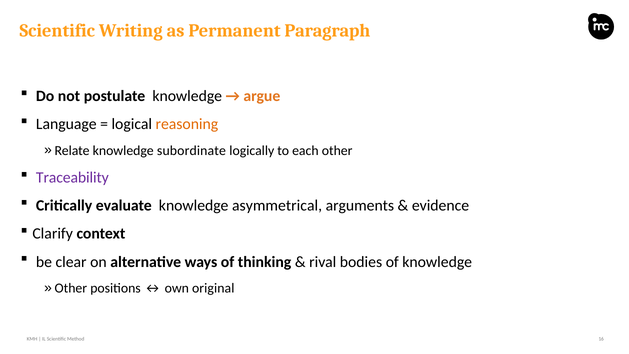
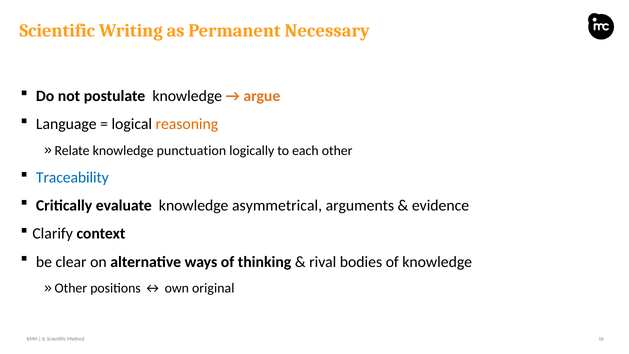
Paragraph: Paragraph -> Necessary (327, 30)
subordinate: subordinate -> punctuation (191, 150)
Traceability colour: purple -> blue (72, 178)
